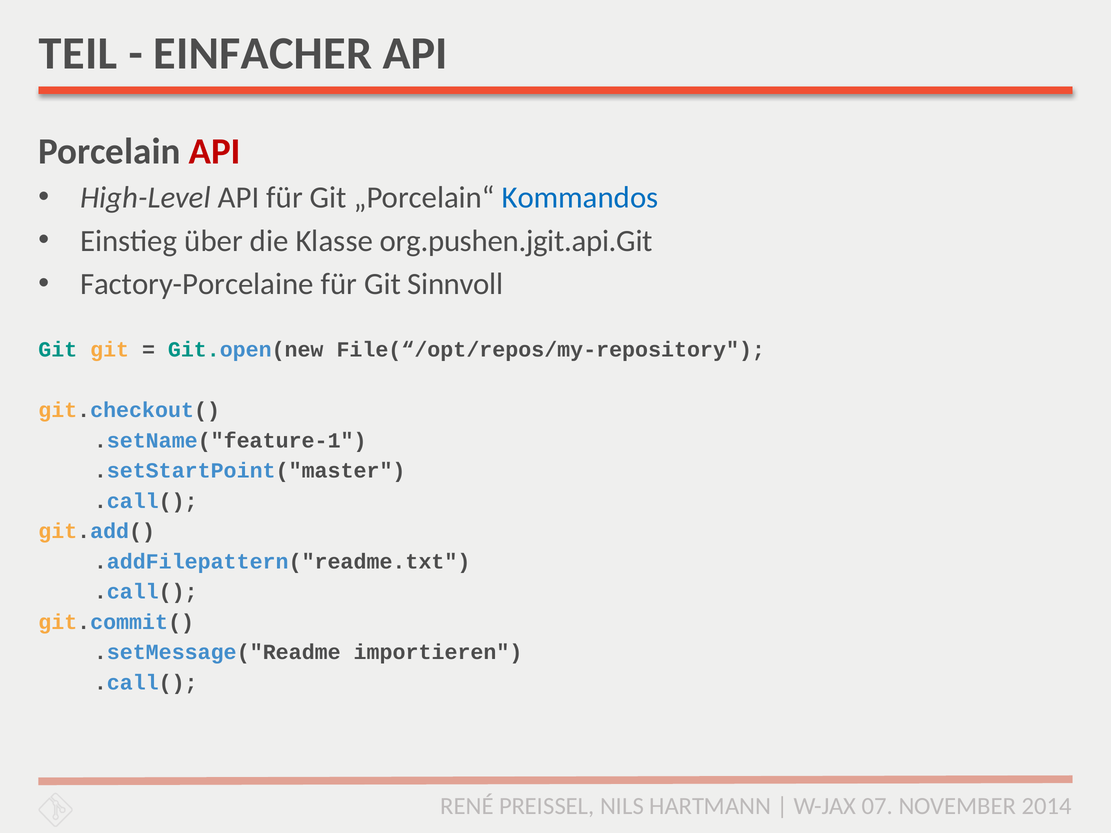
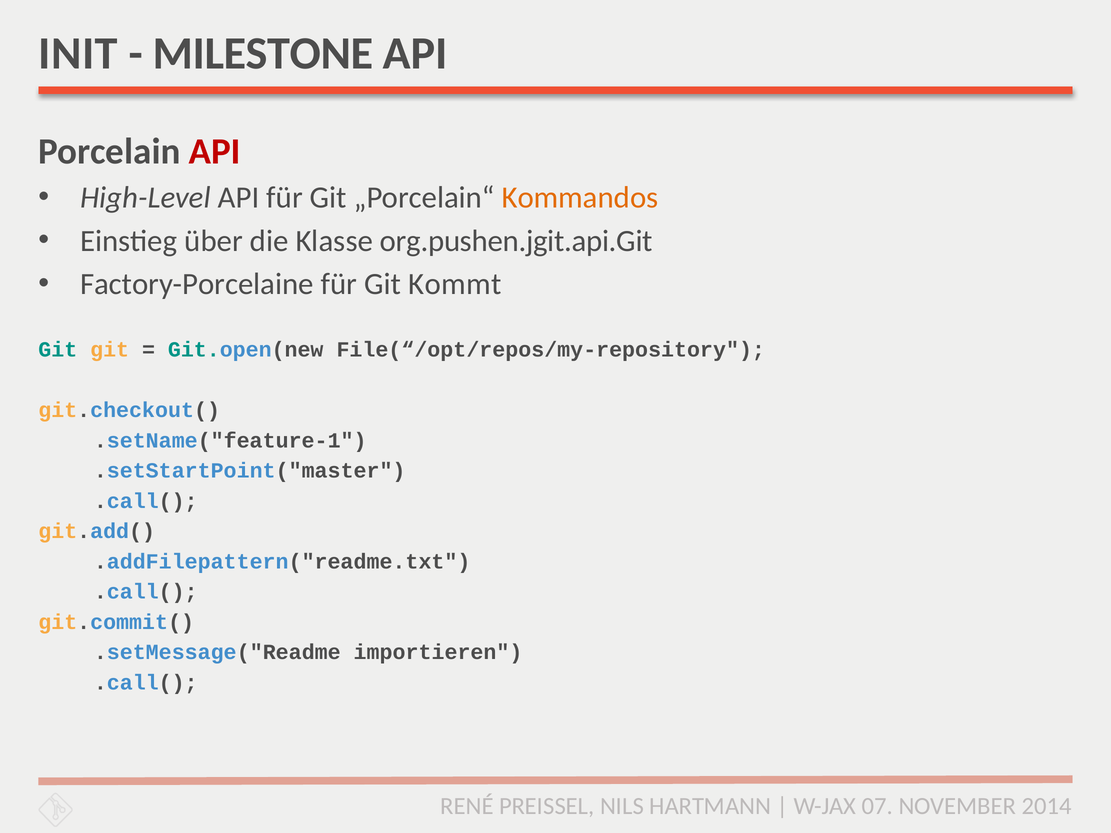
TEIL: TEIL -> INIT (78, 54)
EINFACHER: EINFACHER -> MILESTONE (263, 54)
Kommandos colour: blue -> orange (580, 198)
Sinnvoll: Sinnvoll -> Kommt (455, 284)
